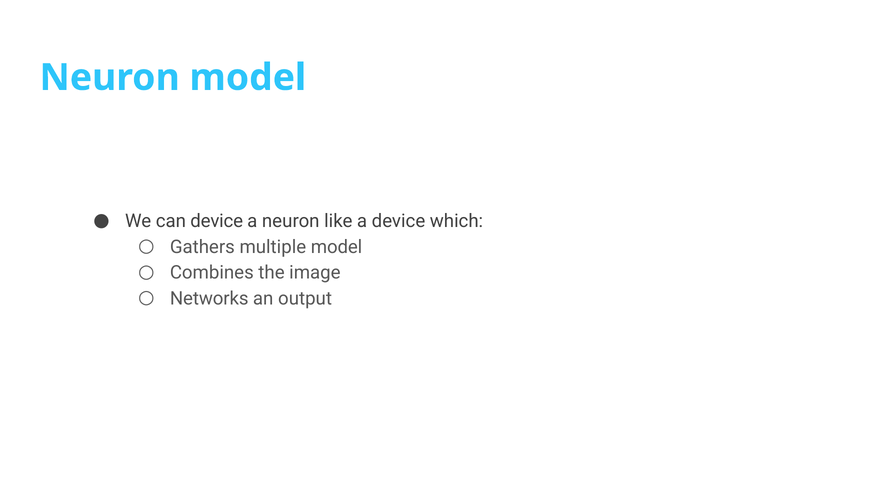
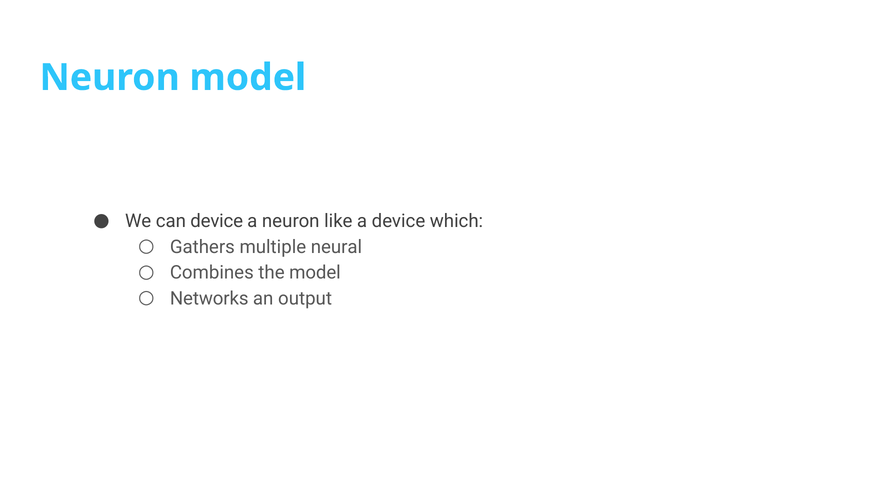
multiple model: model -> neural (336, 247)
the image: image -> model (315, 273)
